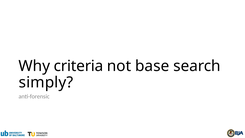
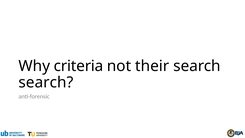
base: base -> their (152, 66)
simply: simply -> search (46, 82)
